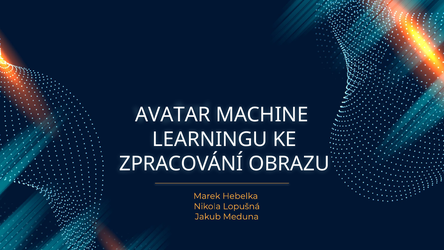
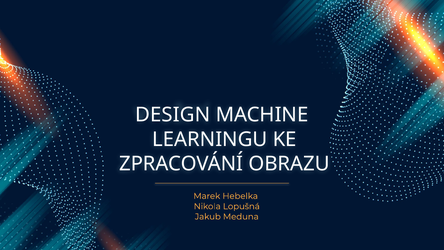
AVATAR: AVATAR -> DESIGN (173, 115)
